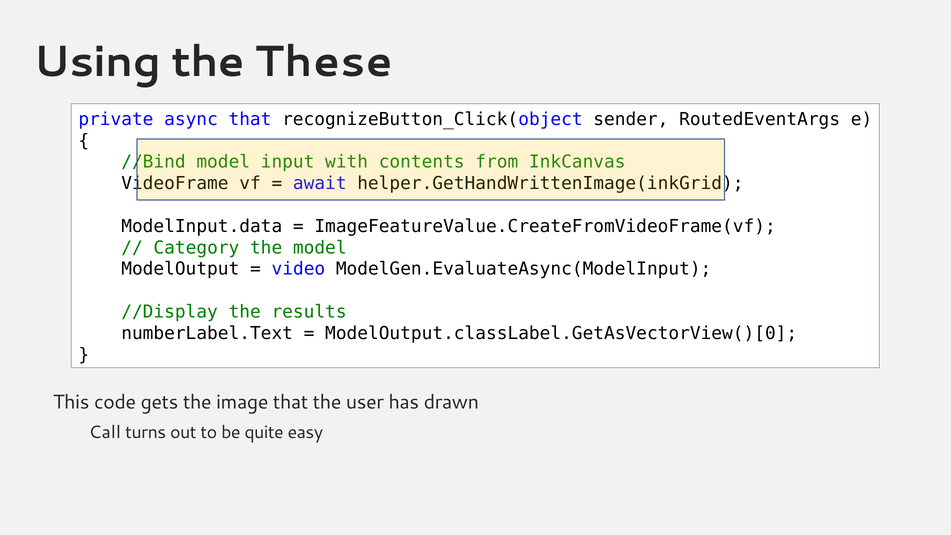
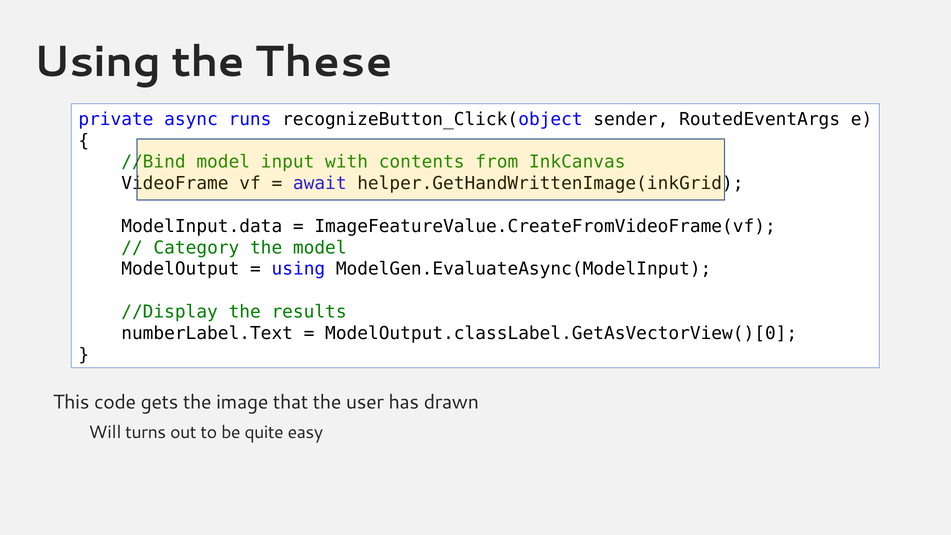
async that: that -> runs (250, 119)
video: video -> using (298, 269)
Call: Call -> Will (105, 433)
